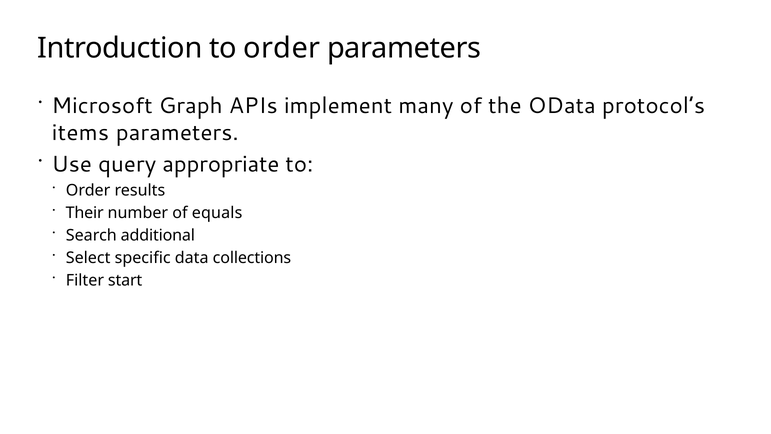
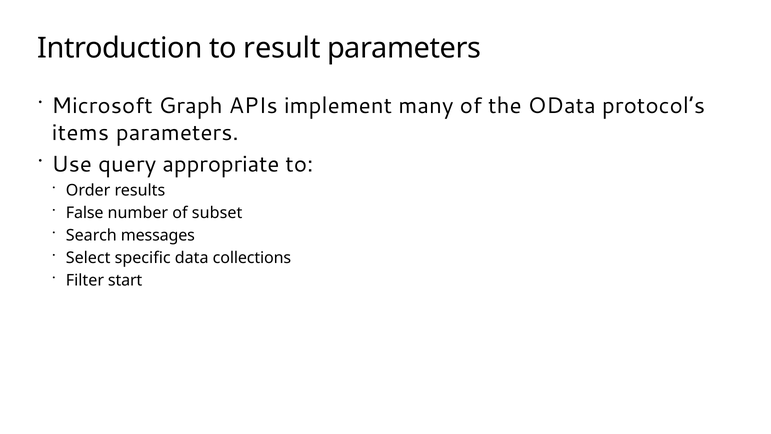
to order: order -> result (282, 48)
Their: Their -> False (85, 213)
equals: equals -> subset (217, 213)
additional: additional -> messages (158, 235)
